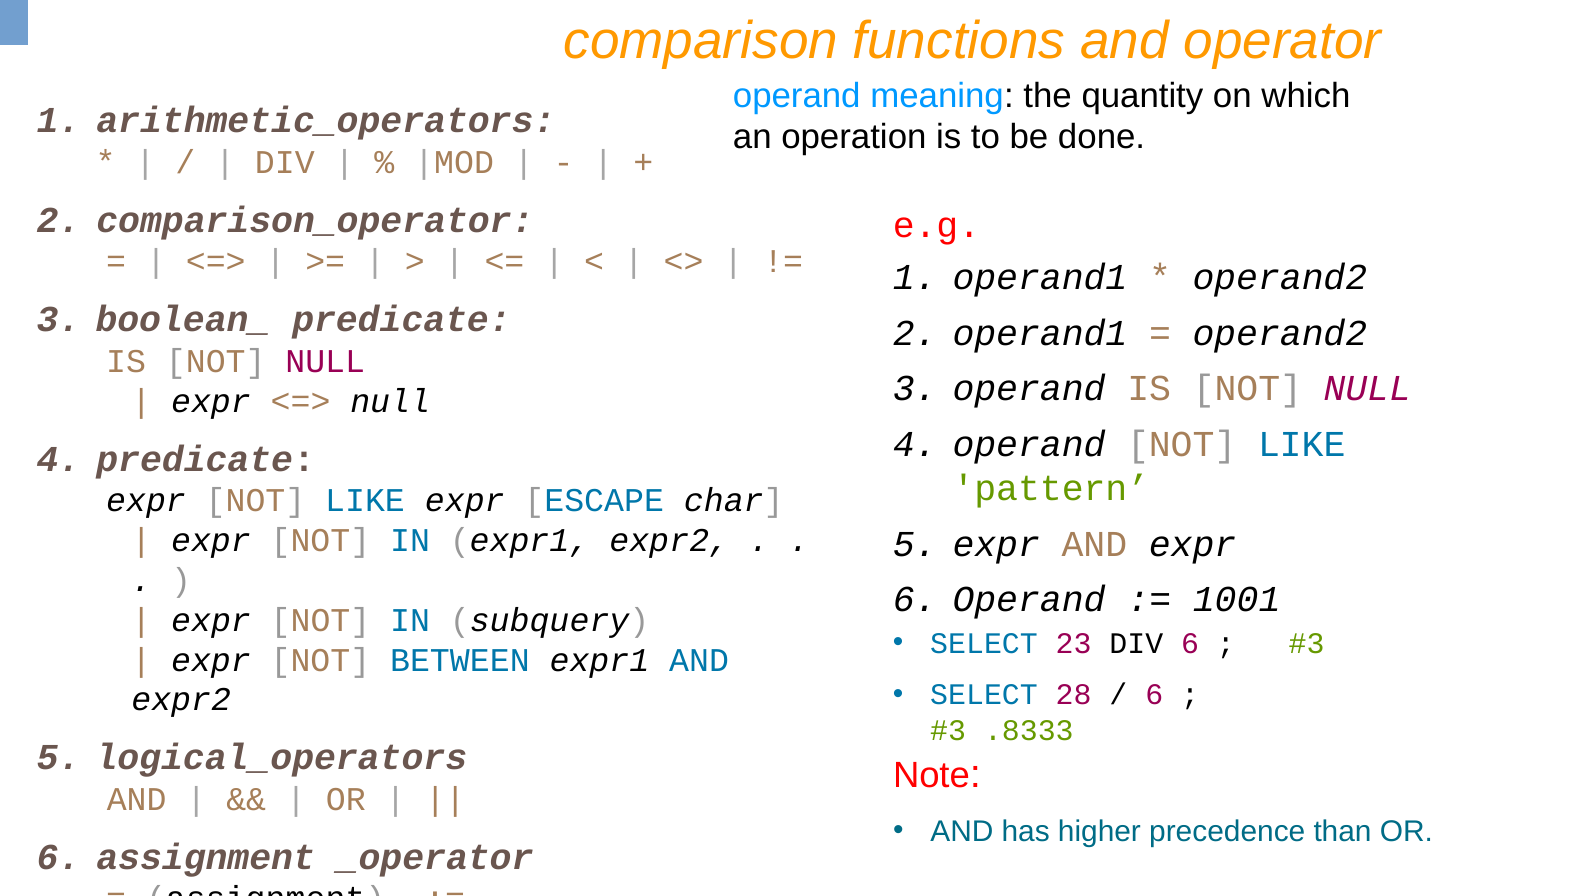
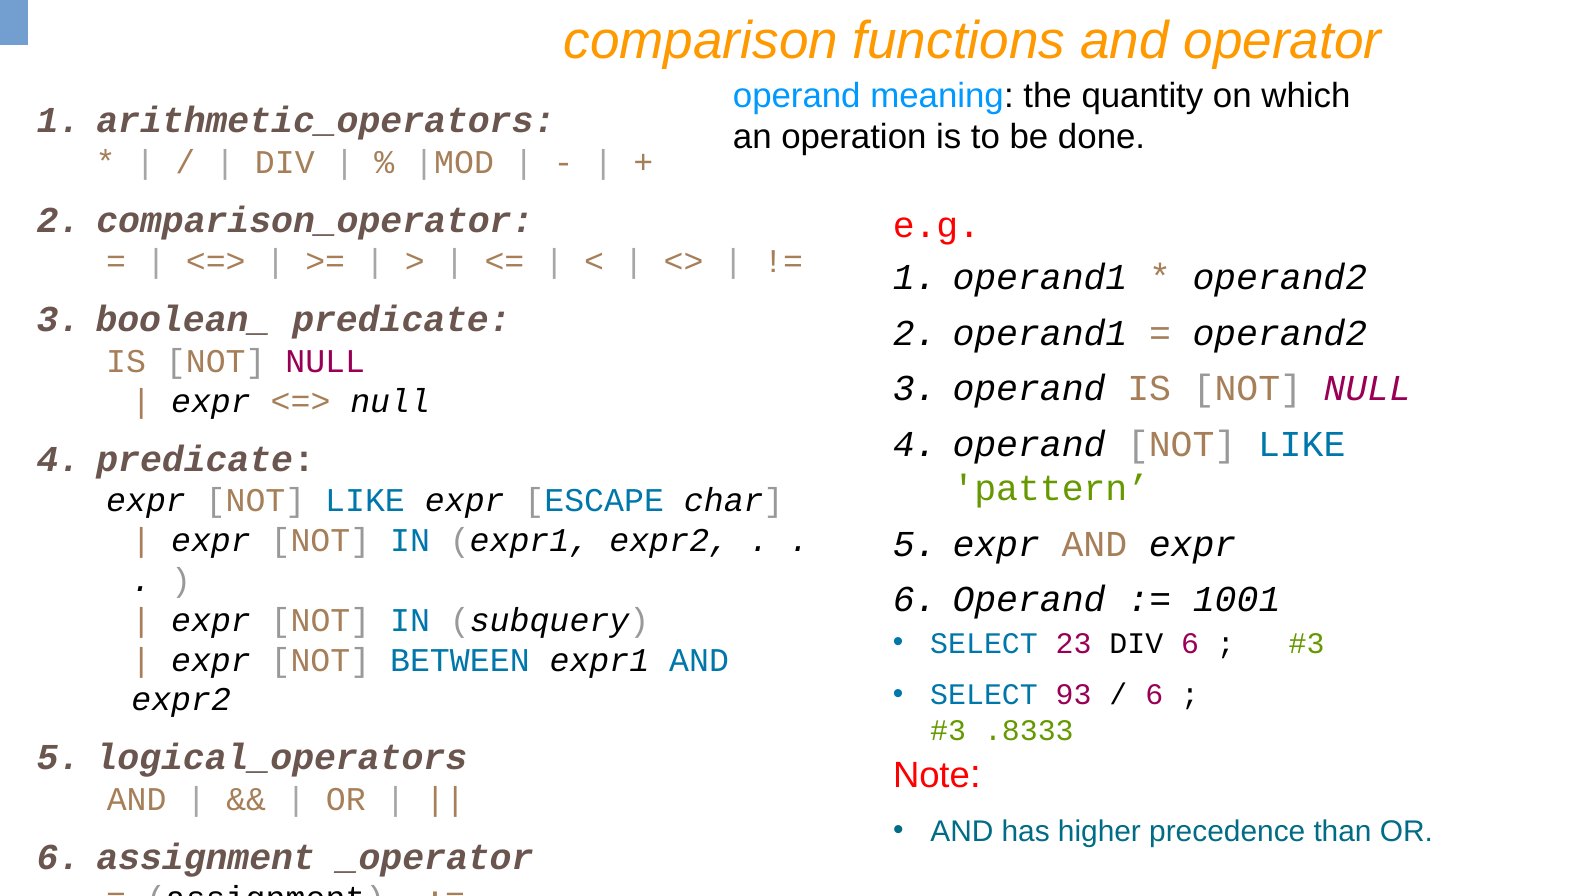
28: 28 -> 93 (1074, 695)
